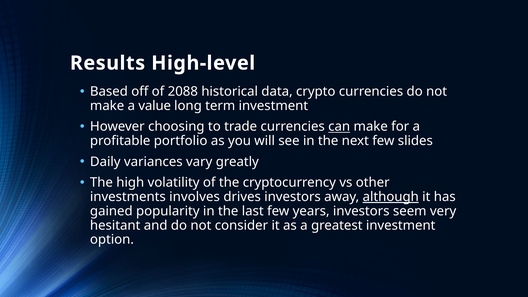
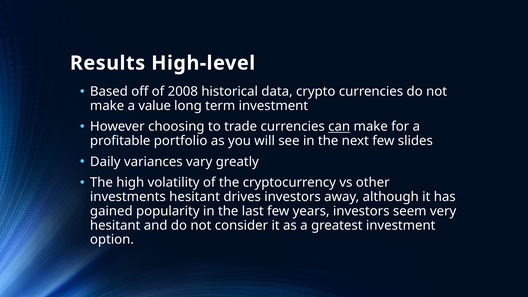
2088: 2088 -> 2008 (183, 92)
investments involves: involves -> hesitant (195, 197)
although underline: present -> none (391, 197)
